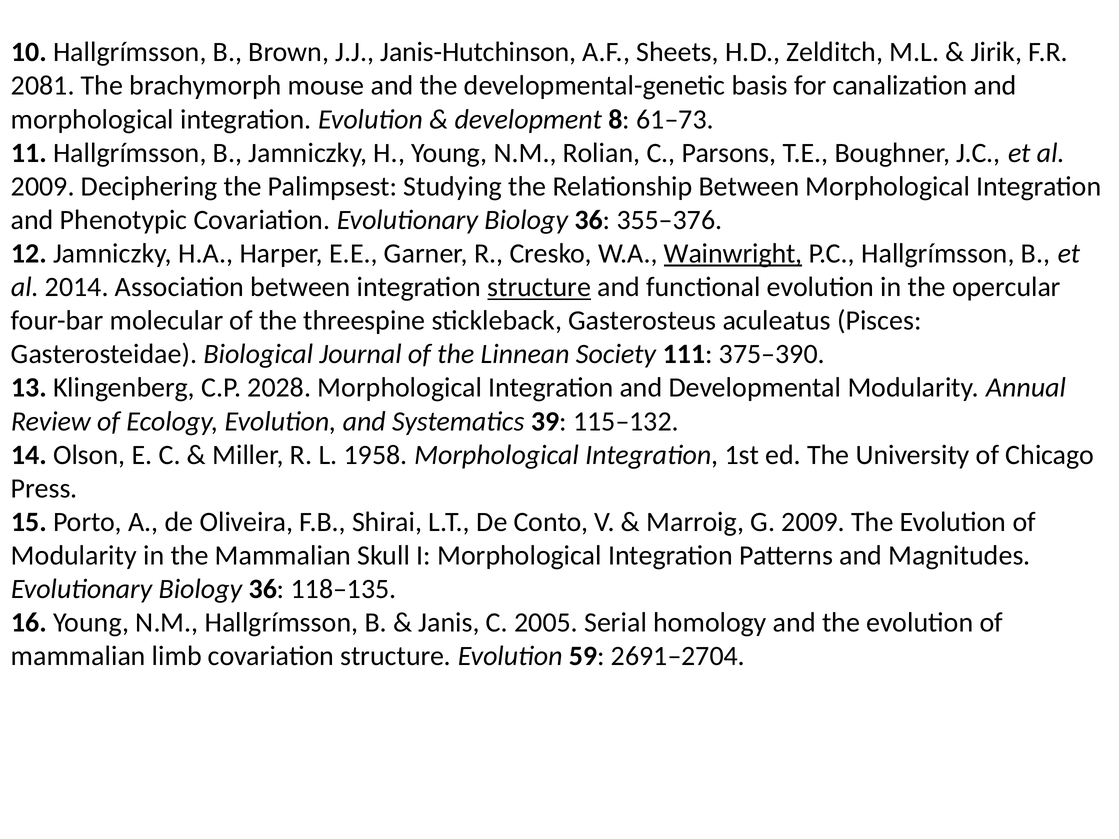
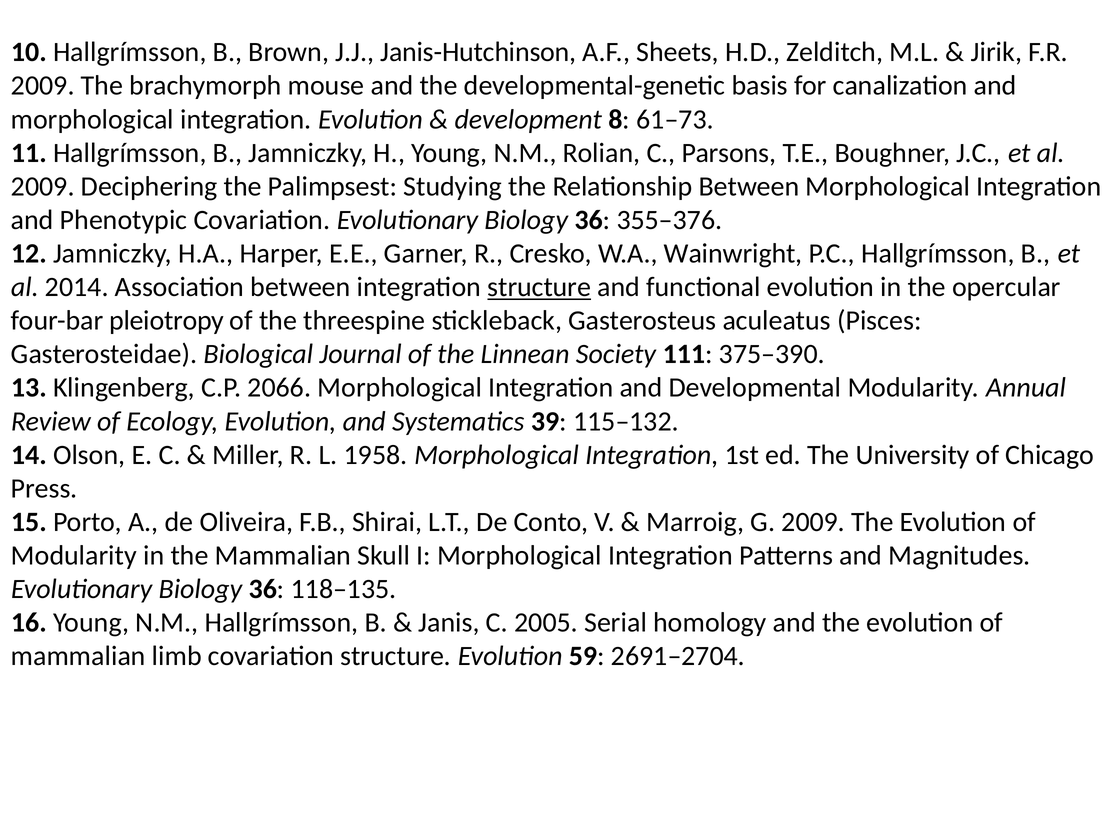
2081: 2081 -> 2009 (43, 86)
Wainwright underline: present -> none (733, 254)
molecular: molecular -> pleiotropy (167, 321)
2028: 2028 -> 2066 (279, 388)
